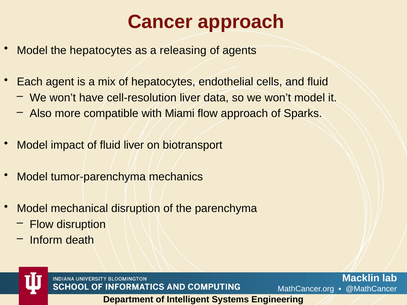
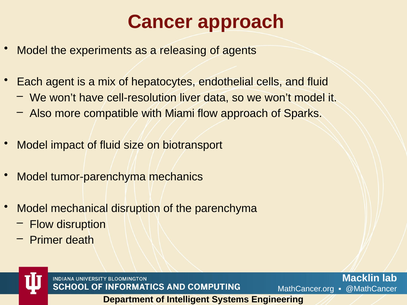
the hepatocytes: hepatocytes -> experiments (101, 50)
fluid liver: liver -> size (134, 145)
Inform: Inform -> Primer (46, 240)
